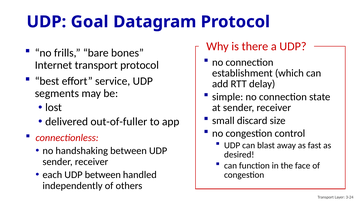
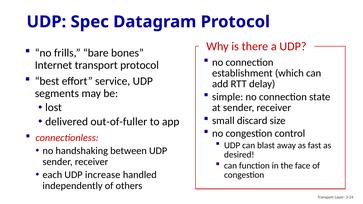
Goal: Goal -> Spec (90, 22)
UDP between: between -> increase (103, 175)
